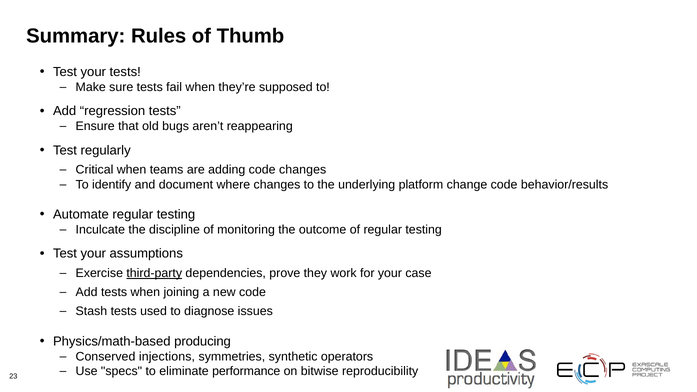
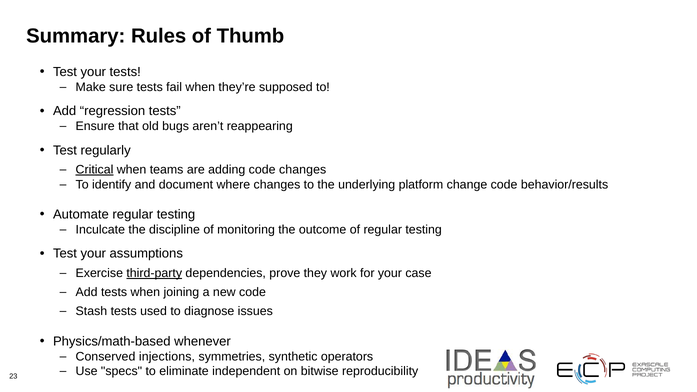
Critical underline: none -> present (94, 170)
producing: producing -> whenever (202, 342)
performance: performance -> independent (246, 371)
